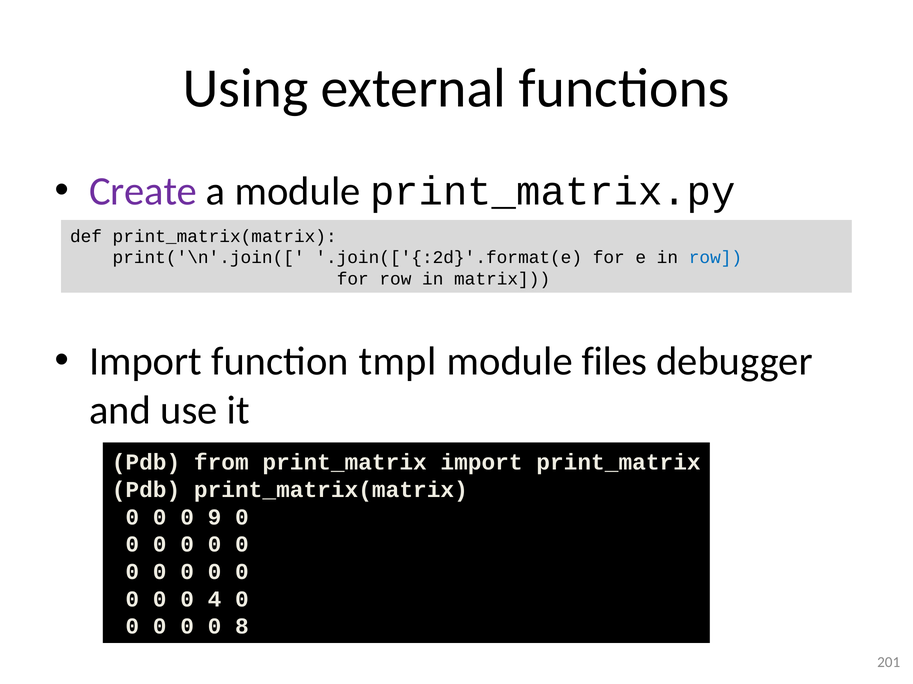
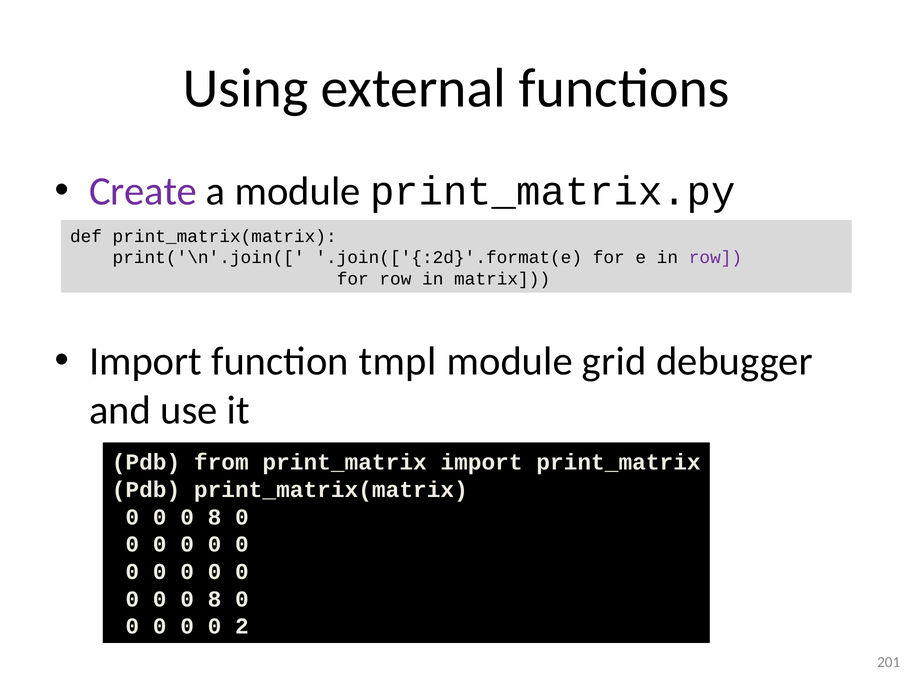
row colour: blue -> purple (715, 258)
files: files -> grid (614, 362)
9: 9 -> 8 (215, 518)
4: 4 -> 8 (215, 600)
8: 8 -> 2 (242, 627)
